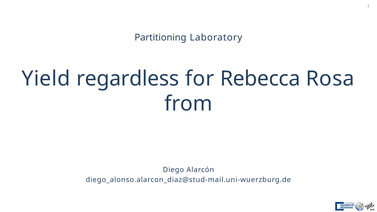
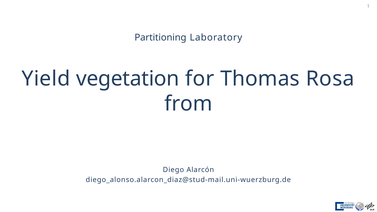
regardless: regardless -> vegetation (128, 79)
Rebecca: Rebecca -> Thomas (260, 79)
